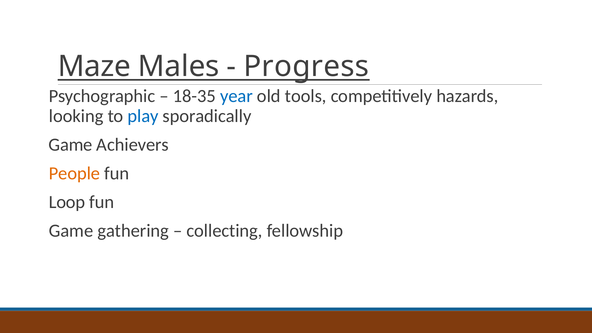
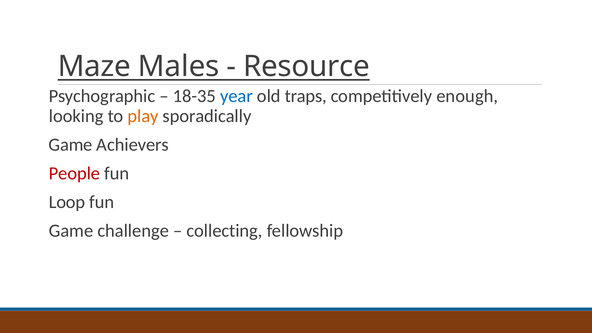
Progress: Progress -> Resource (306, 66)
tools: tools -> traps (306, 96)
hazards: hazards -> enough (467, 96)
play colour: blue -> orange (143, 116)
People colour: orange -> red (74, 173)
gathering: gathering -> challenge (133, 231)
